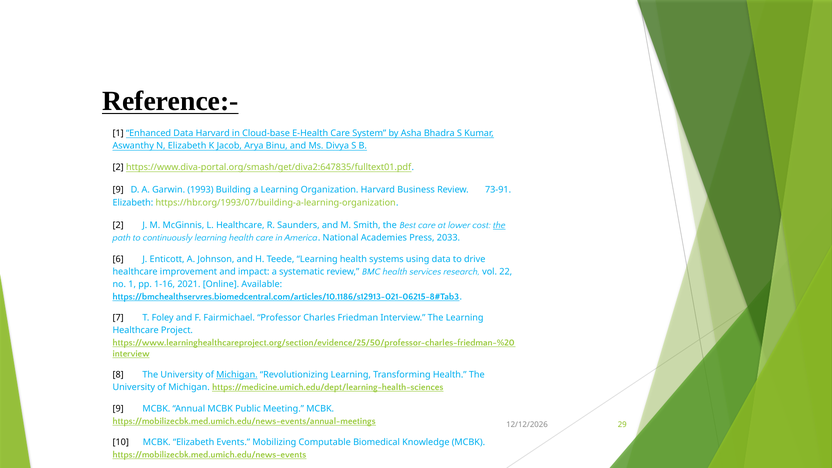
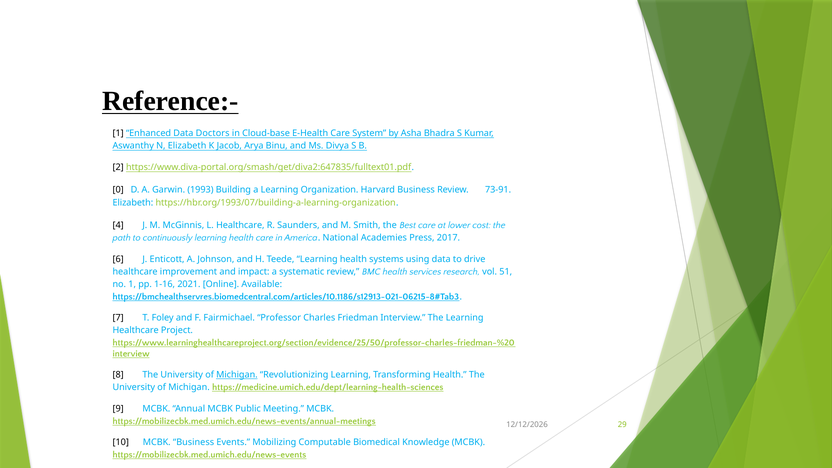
Data Harvard: Harvard -> Doctors (213, 133)
9: 9 -> 0 (118, 190)
2: 2 -> 4 (118, 225)
the underline: present -> none (499, 225)
2033: 2033 -> 2017 (448, 238)
22: 22 -> 51 (506, 272)
MCBK Elizabeth: Elizabeth -> Business (194, 442)
